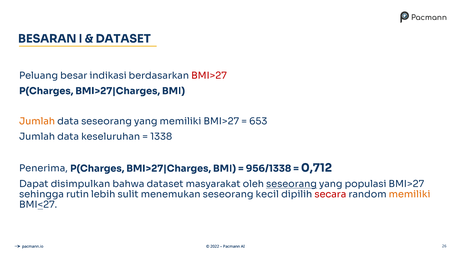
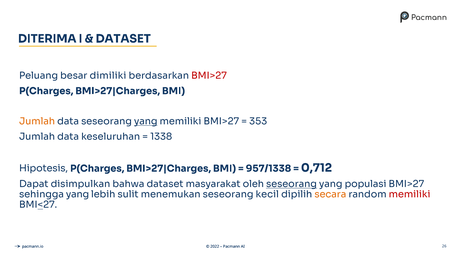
BESARAN: BESARAN -> DITERIMA (47, 39)
indikasi: indikasi -> dimiliki (108, 76)
yang underline: none -> present (146, 121)
653: 653 -> 353 (258, 121)
Penerima: Penerima -> Hipotesis (44, 169)
956/1338: 956/1338 -> 957/1338 (268, 169)
sehingga rutin: rutin -> yang (78, 195)
secara colour: red -> orange (330, 195)
memiliki colour: orange -> red (410, 195)
